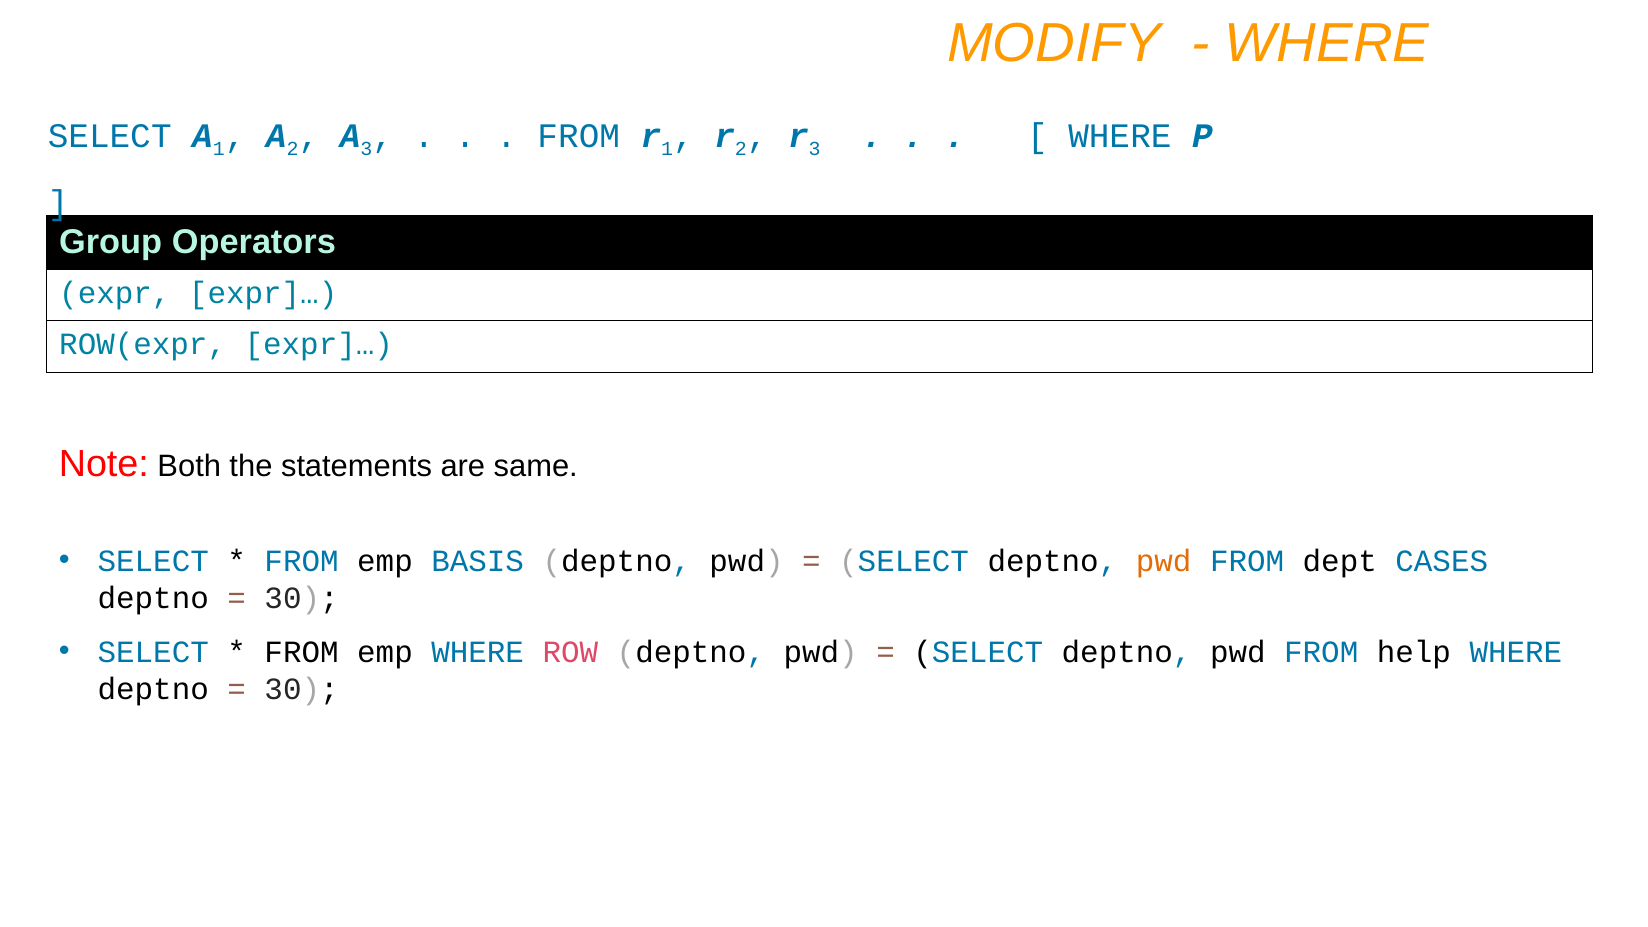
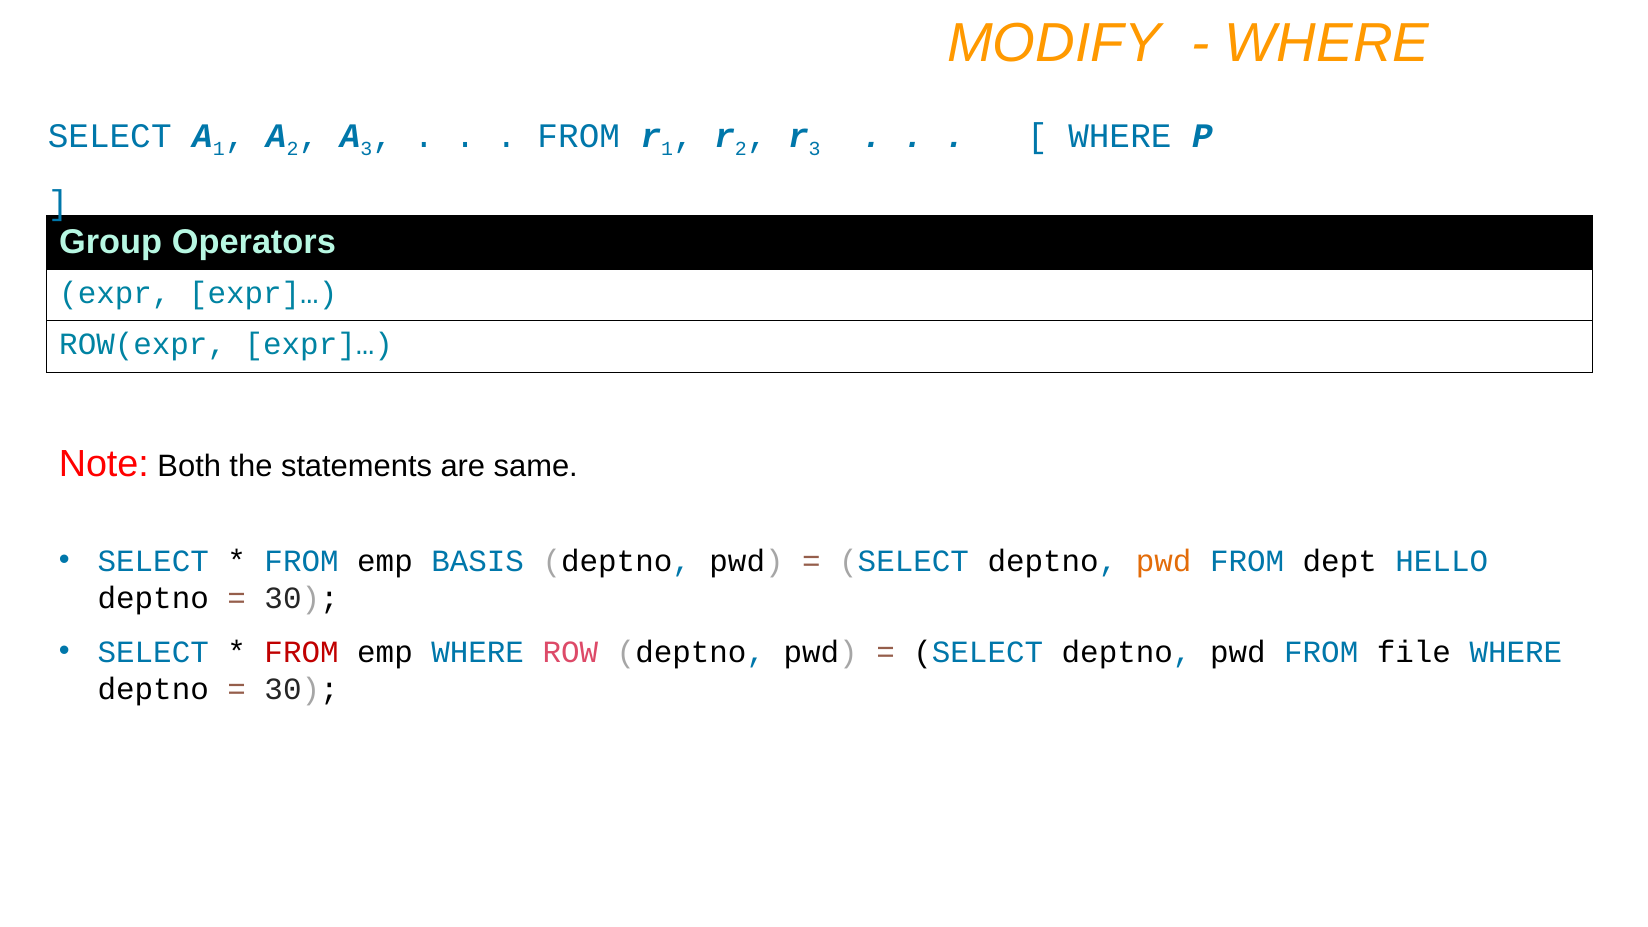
CASES: CASES -> HELLO (1442, 561)
FROM colour: black -> red (302, 652)
help: help -> file (1414, 652)
